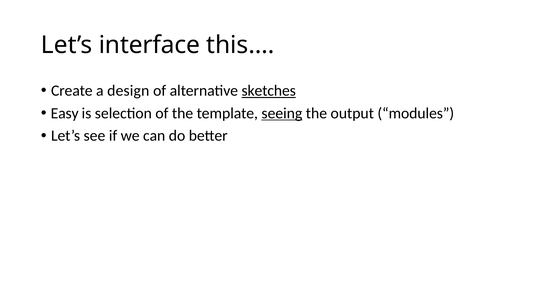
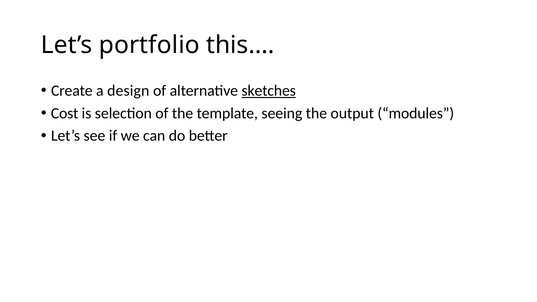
interface: interface -> portfolio (149, 45)
Easy: Easy -> Cost (65, 113)
seeing underline: present -> none (282, 113)
